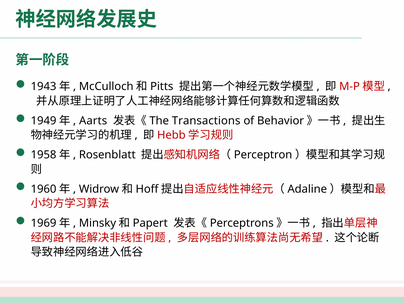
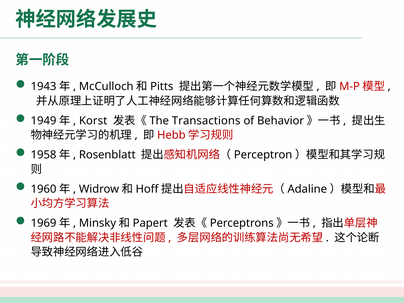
Aarts: Aarts -> Korst (93, 121)
